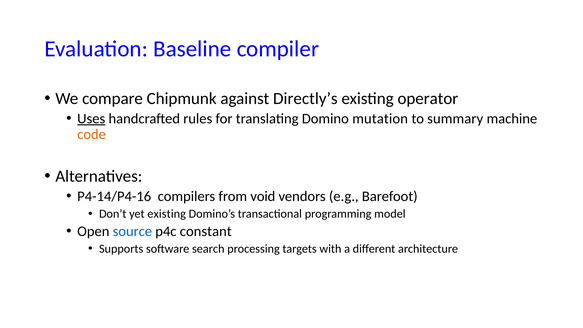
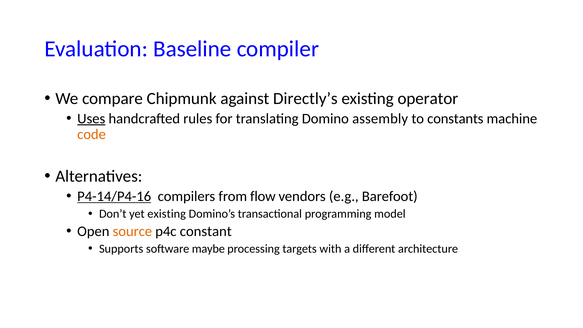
mutation: mutation -> assembly (380, 119)
summary: summary -> constants (455, 119)
P4-14/P4-16 underline: none -> present (114, 196)
void: void -> flow (263, 196)
source colour: blue -> orange (132, 231)
search: search -> maybe (208, 249)
